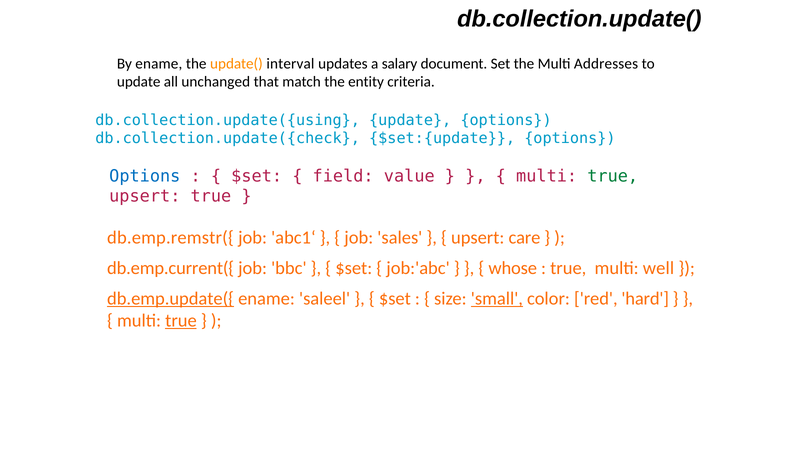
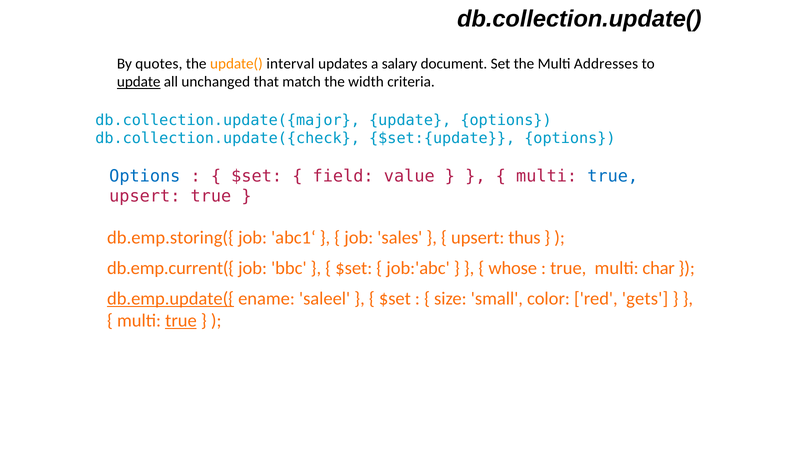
By ename: ename -> quotes (159, 64)
update underline: none -> present (139, 82)
entity: entity -> width (366, 82)
db.collection.update({using: db.collection.update({using -> db.collection.update({major (228, 120)
true colour: green -> blue (613, 176)
db.emp.remstr({: db.emp.remstr({ -> db.emp.storing({ (171, 238)
care: care -> thus (524, 238)
well: well -> char (659, 268)
small underline: present -> none (497, 299)
hard: hard -> gets (645, 299)
